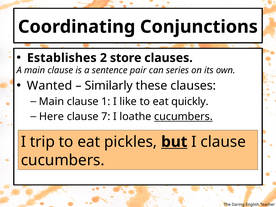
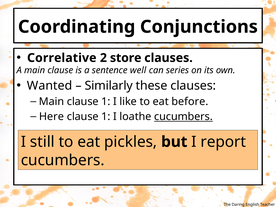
Establishes: Establishes -> Correlative (62, 58)
pair: pair -> well (138, 70)
quickly: quickly -> before (190, 102)
7: 7 -> 1 (106, 117)
trip: trip -> still (42, 142)
but underline: present -> none (174, 142)
I clause: clause -> report (223, 142)
